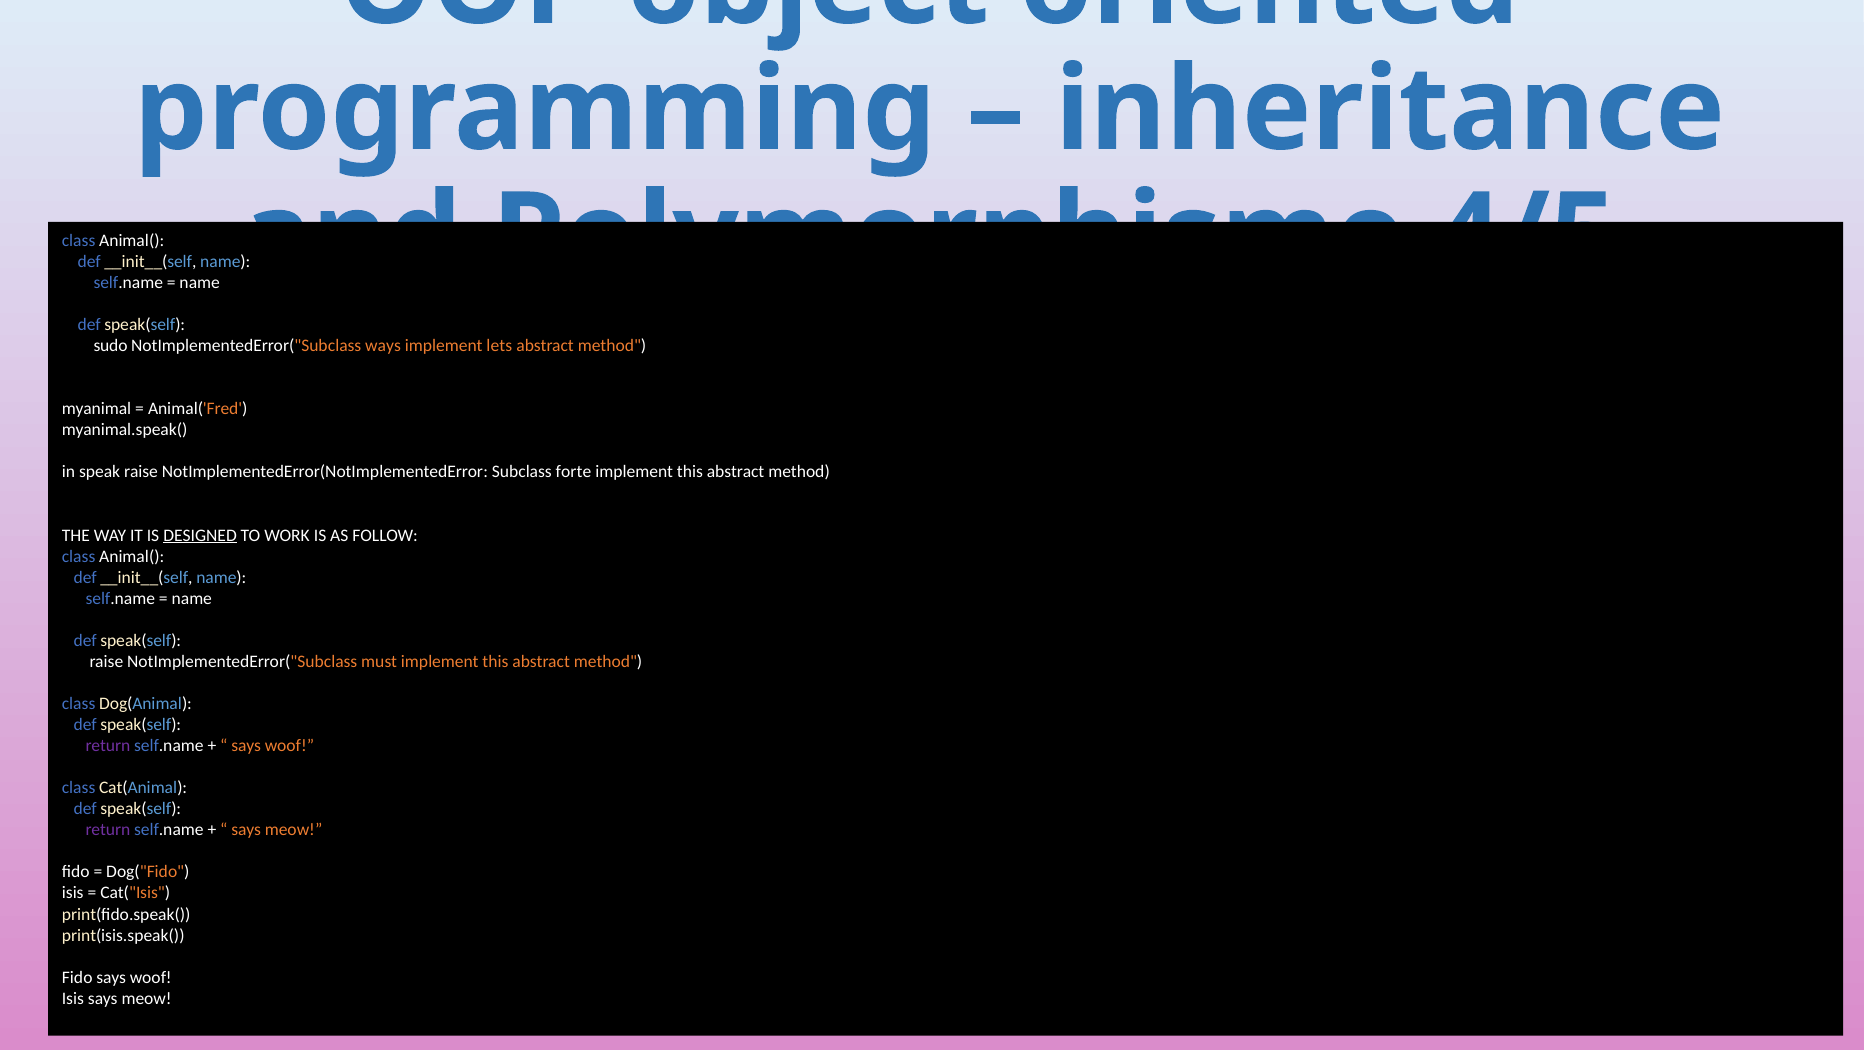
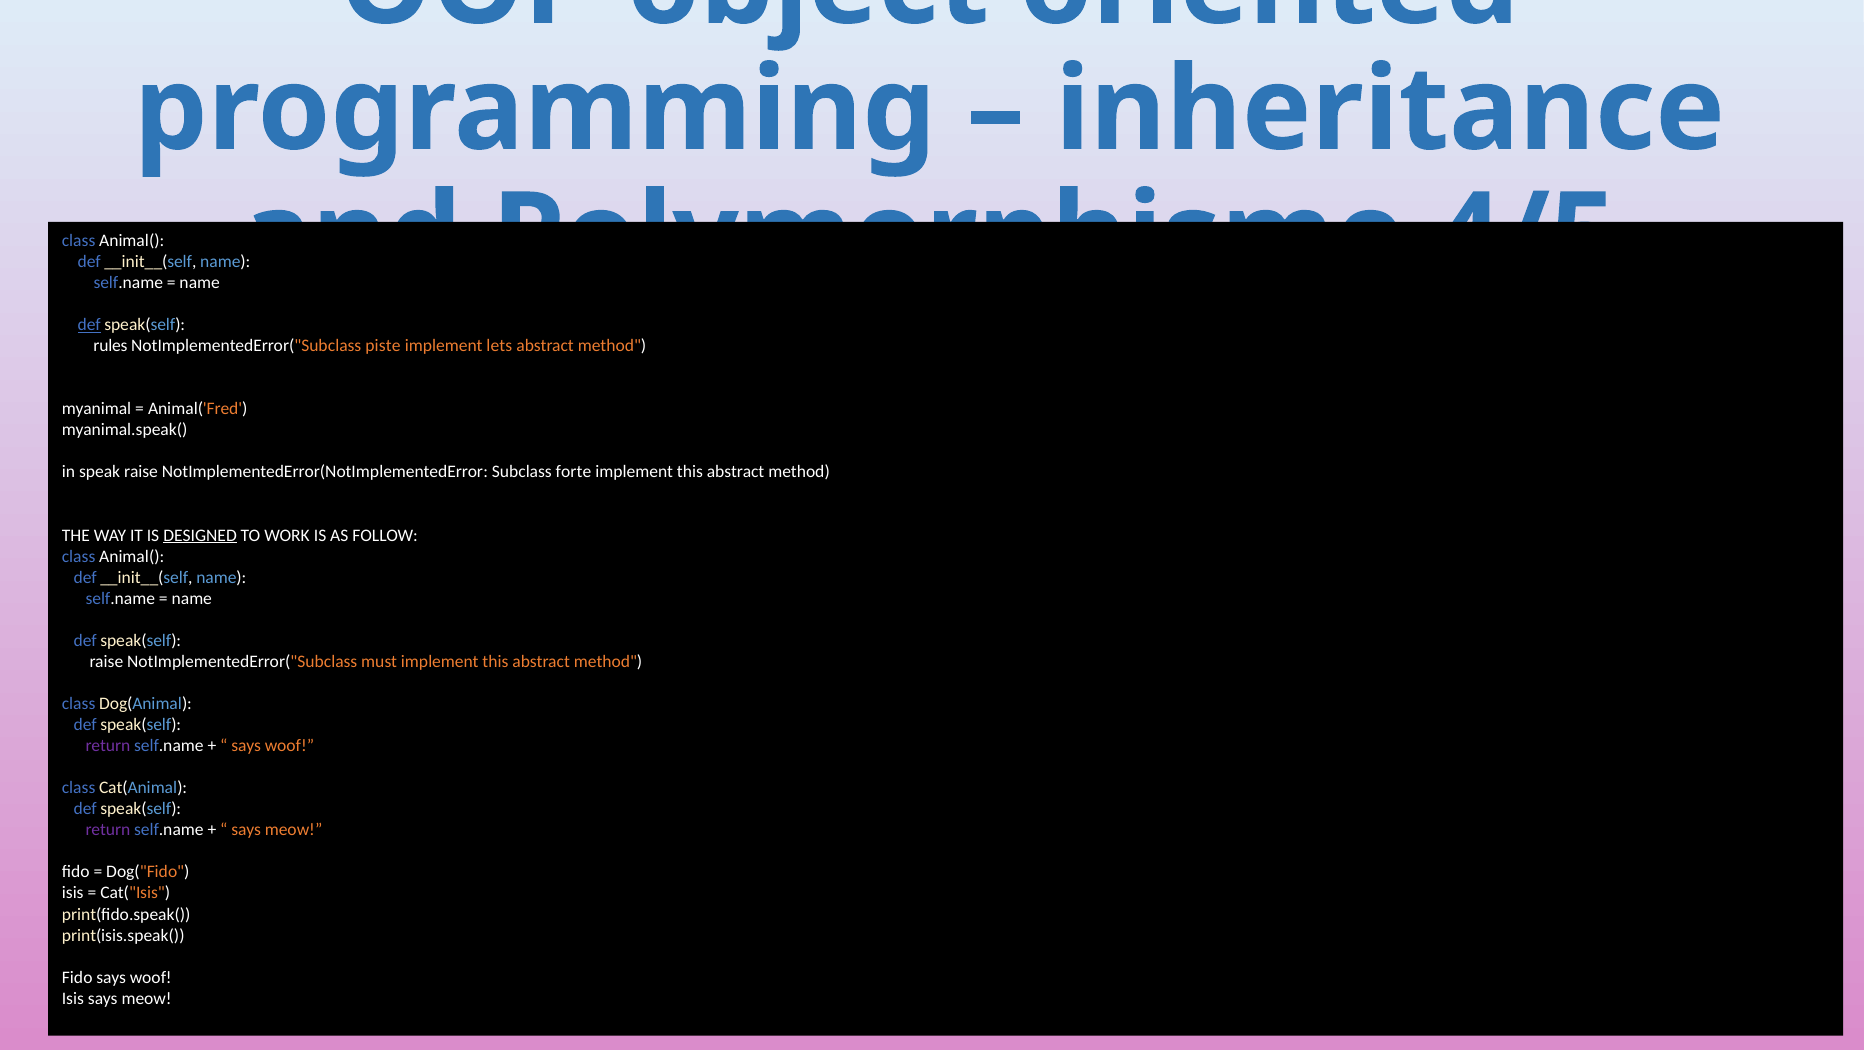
def underline: none -> present (89, 325)
sudo: sudo -> rules (110, 346)
ways: ways -> piste (383, 346)
